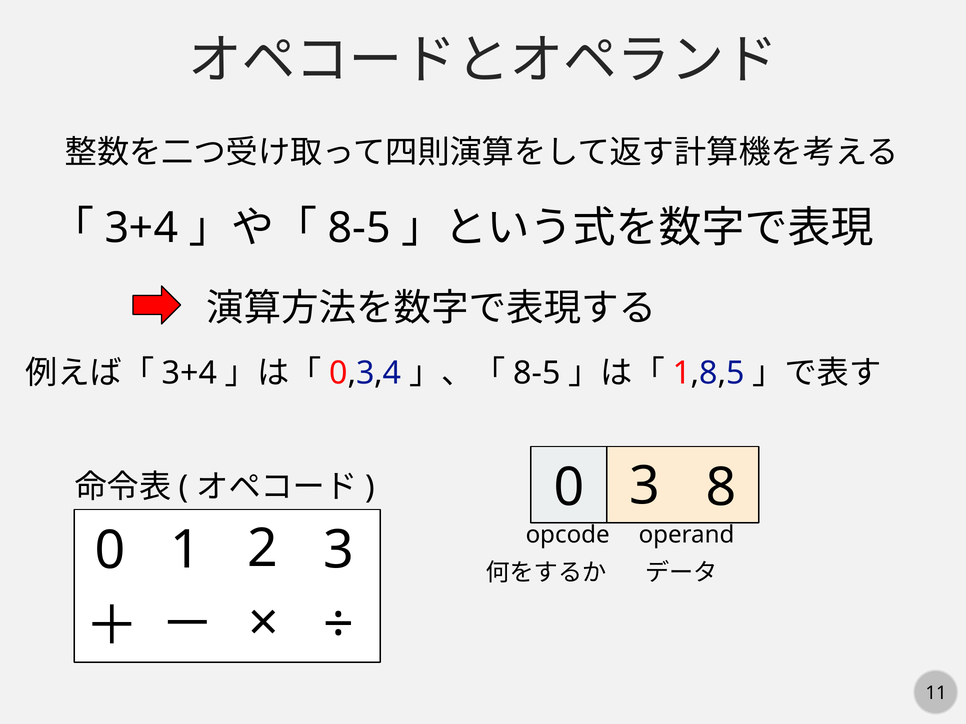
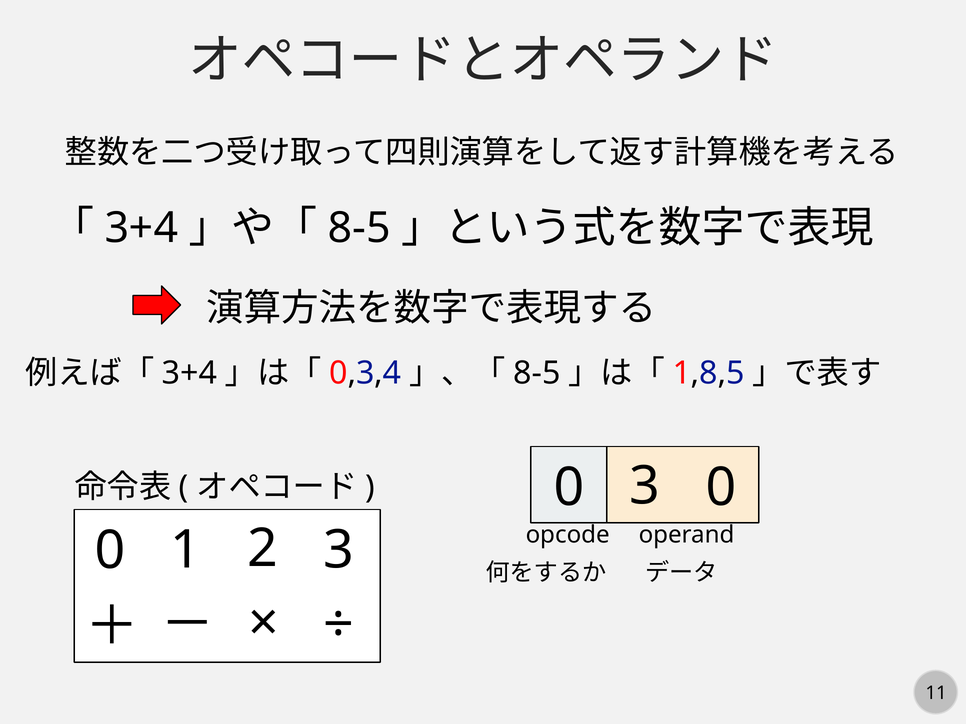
3 8: 8 -> 0 (721, 488)
